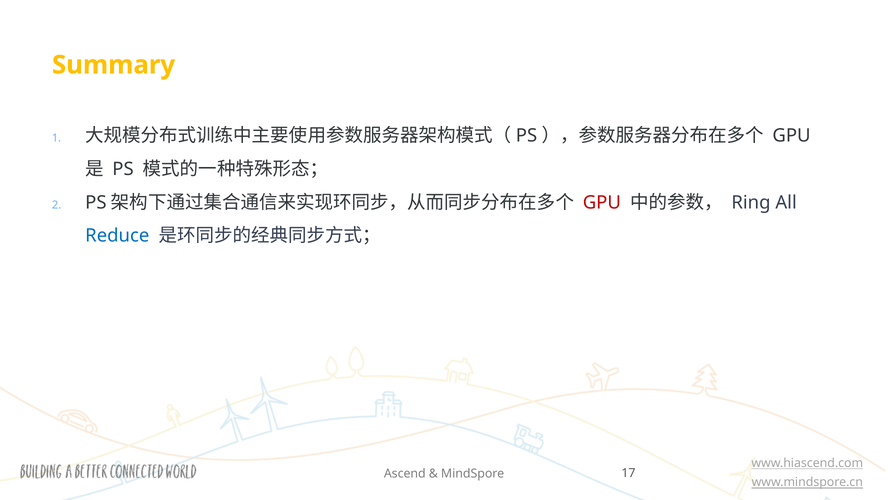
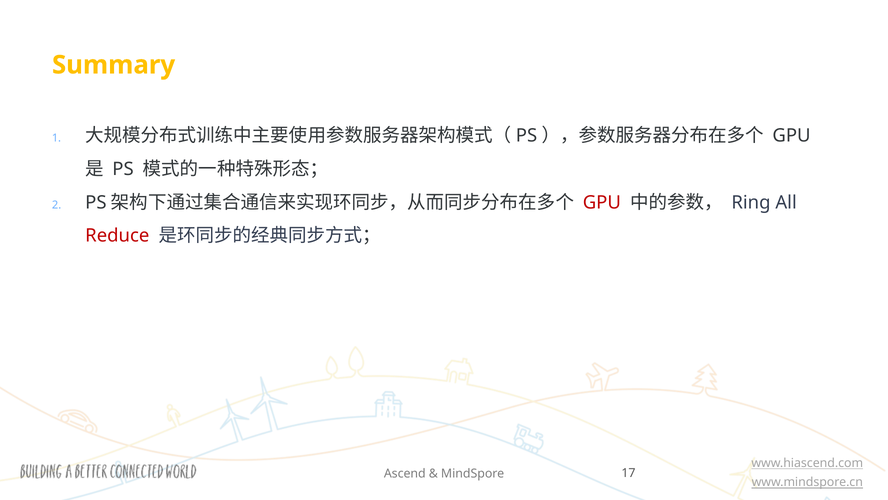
Reduce colour: blue -> red (117, 235)
